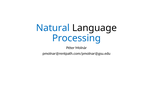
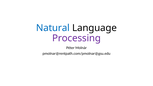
Processing colour: blue -> purple (76, 38)
